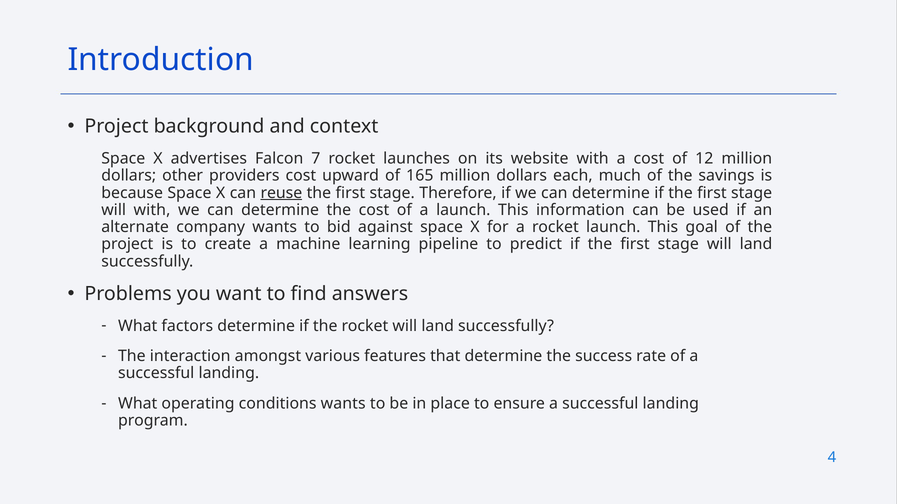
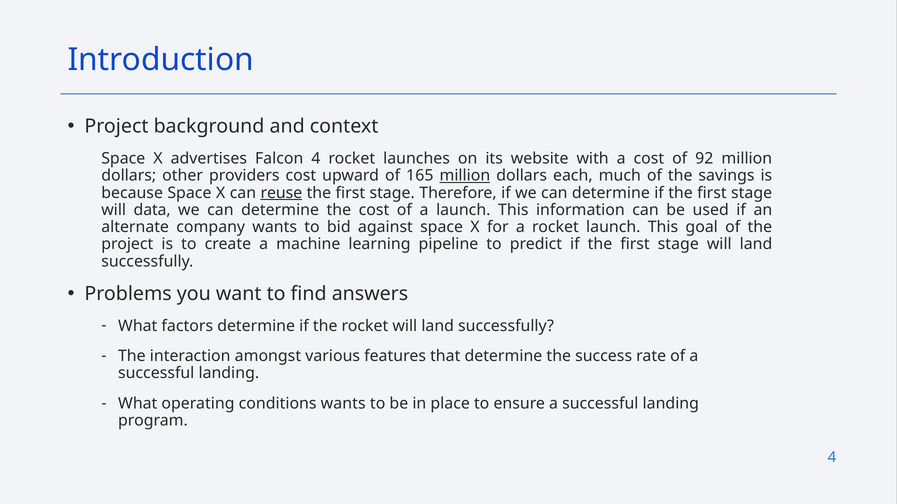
Falcon 7: 7 -> 4 (316, 159)
12: 12 -> 92 (704, 159)
million underline: none -> present (465, 176)
will with: with -> data (152, 210)
